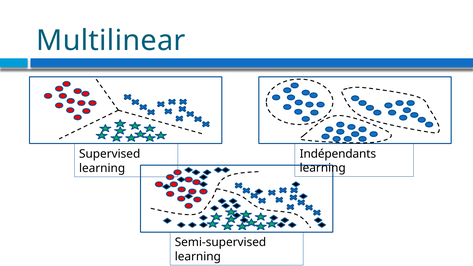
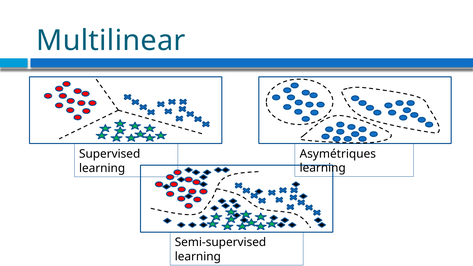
Indépendants: Indépendants -> Asymétriques (338, 154)
